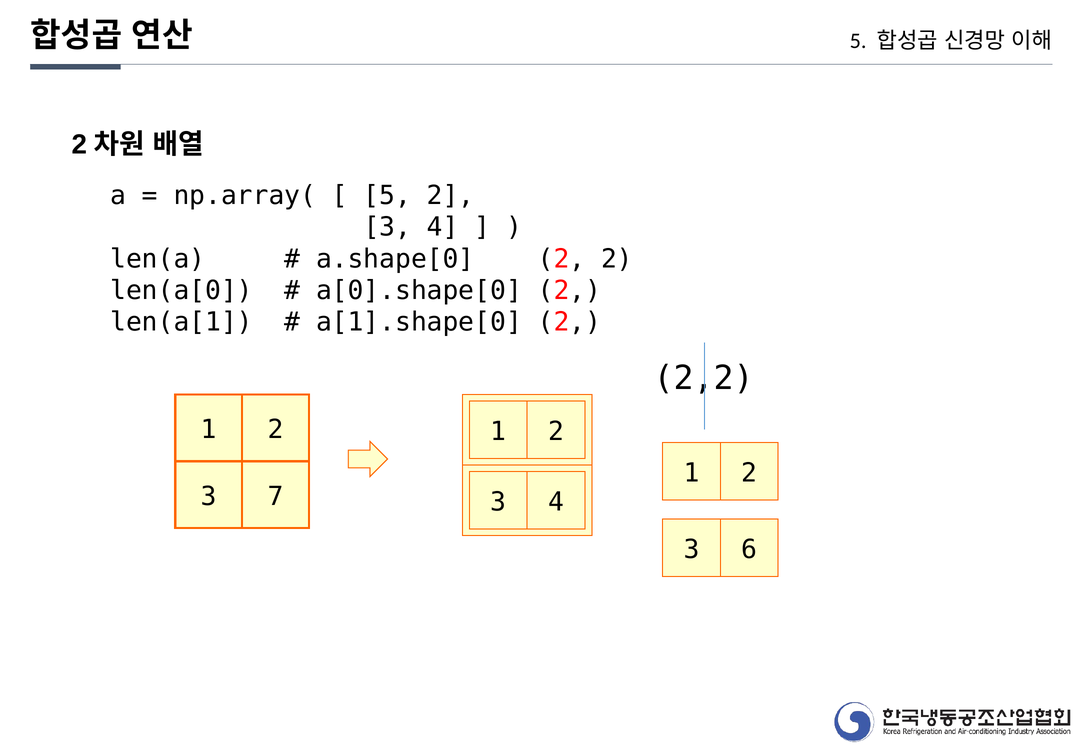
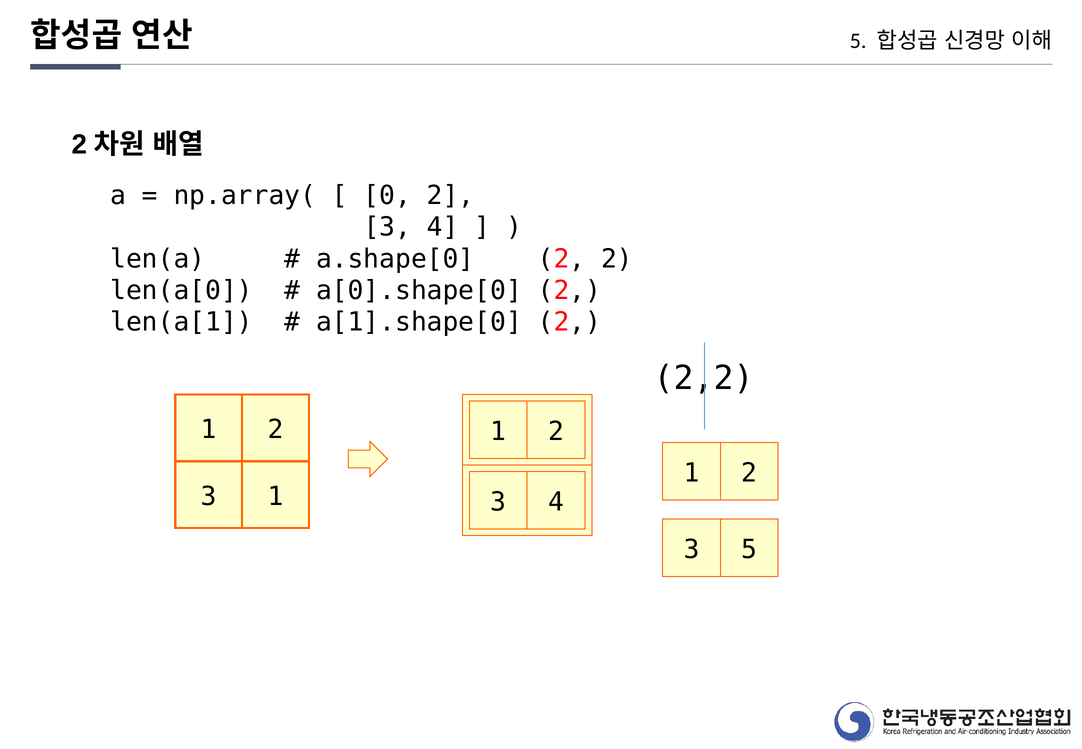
5: 5 -> 0 (387, 196)
3 7: 7 -> 1 (275, 497)
3 6: 6 -> 5 (749, 550)
